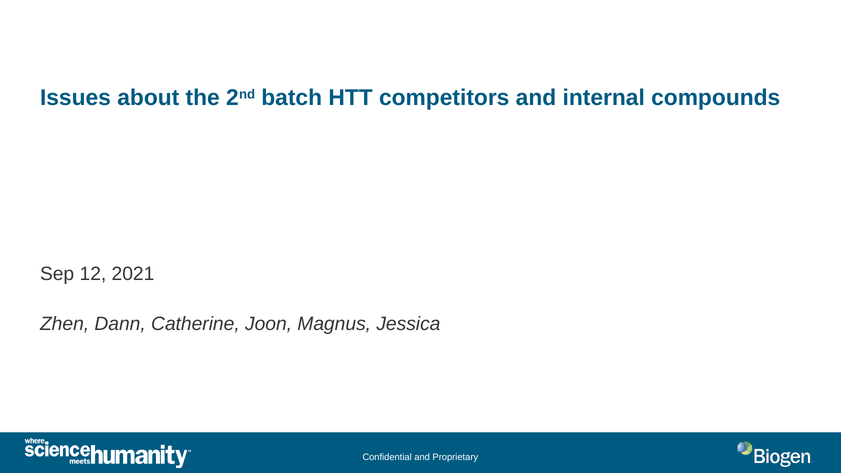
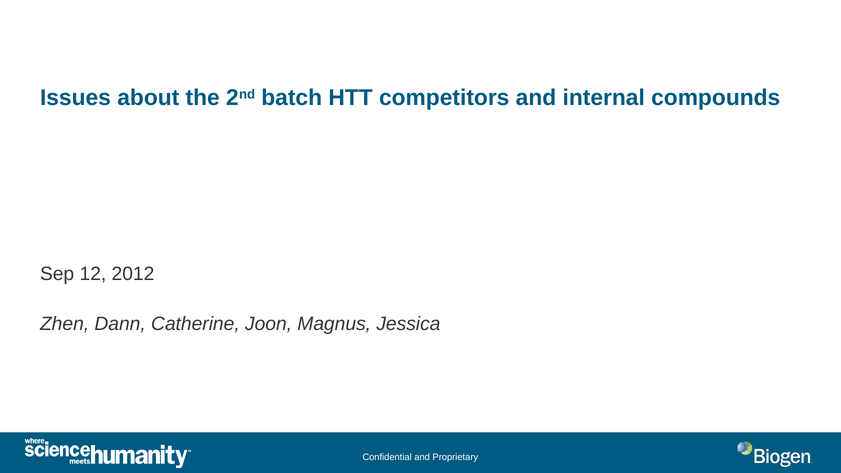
2021: 2021 -> 2012 (133, 274)
